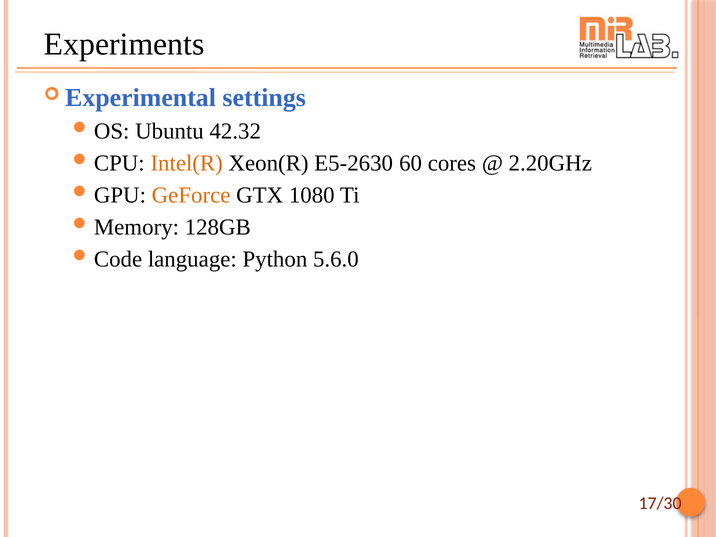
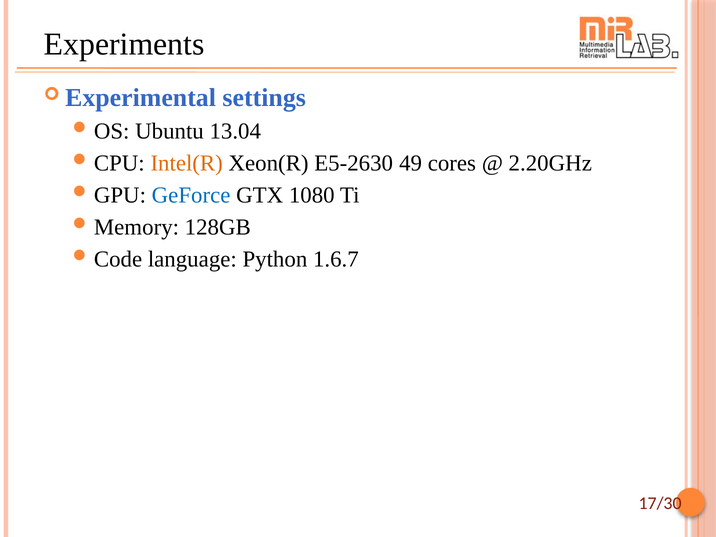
42.32: 42.32 -> 13.04 (235, 131)
60: 60 -> 49 (411, 163)
GeForce colour: orange -> blue (191, 195)
5.6.0: 5.6.0 -> 1.6.7 (336, 259)
